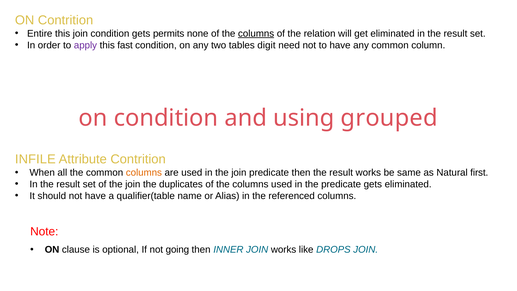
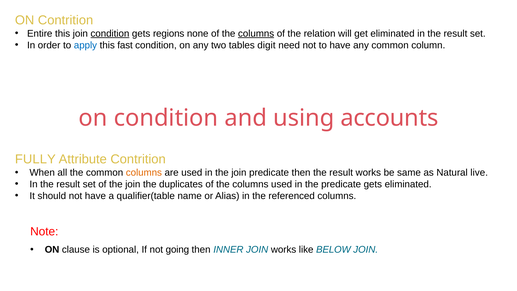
condition underline: none -> present (110, 34)
permits: permits -> regions (169, 34)
apply colour: purple -> blue (85, 45)
grouped: grouped -> accounts (389, 118)
INFILE: INFILE -> FULLY (35, 159)
first: first -> live (479, 173)
DROPS: DROPS -> BELOW (333, 250)
